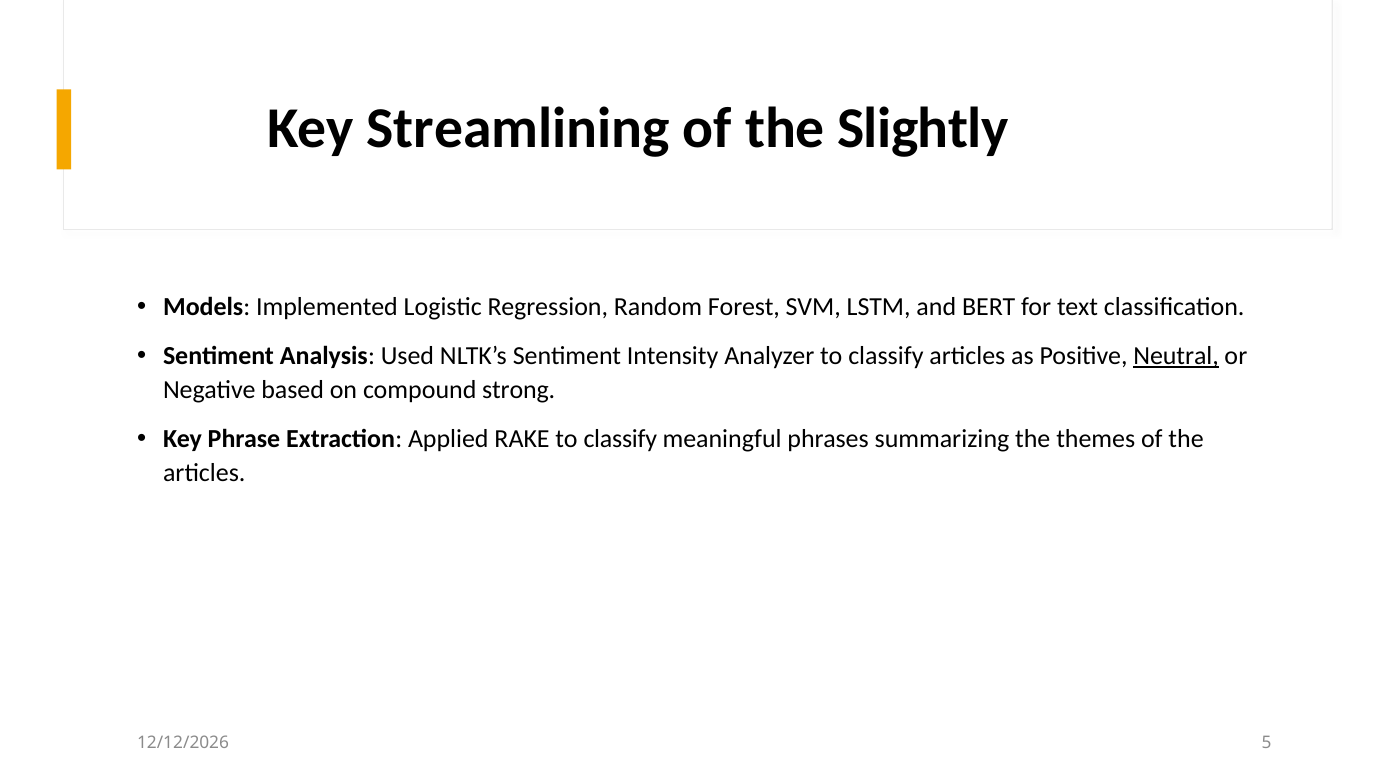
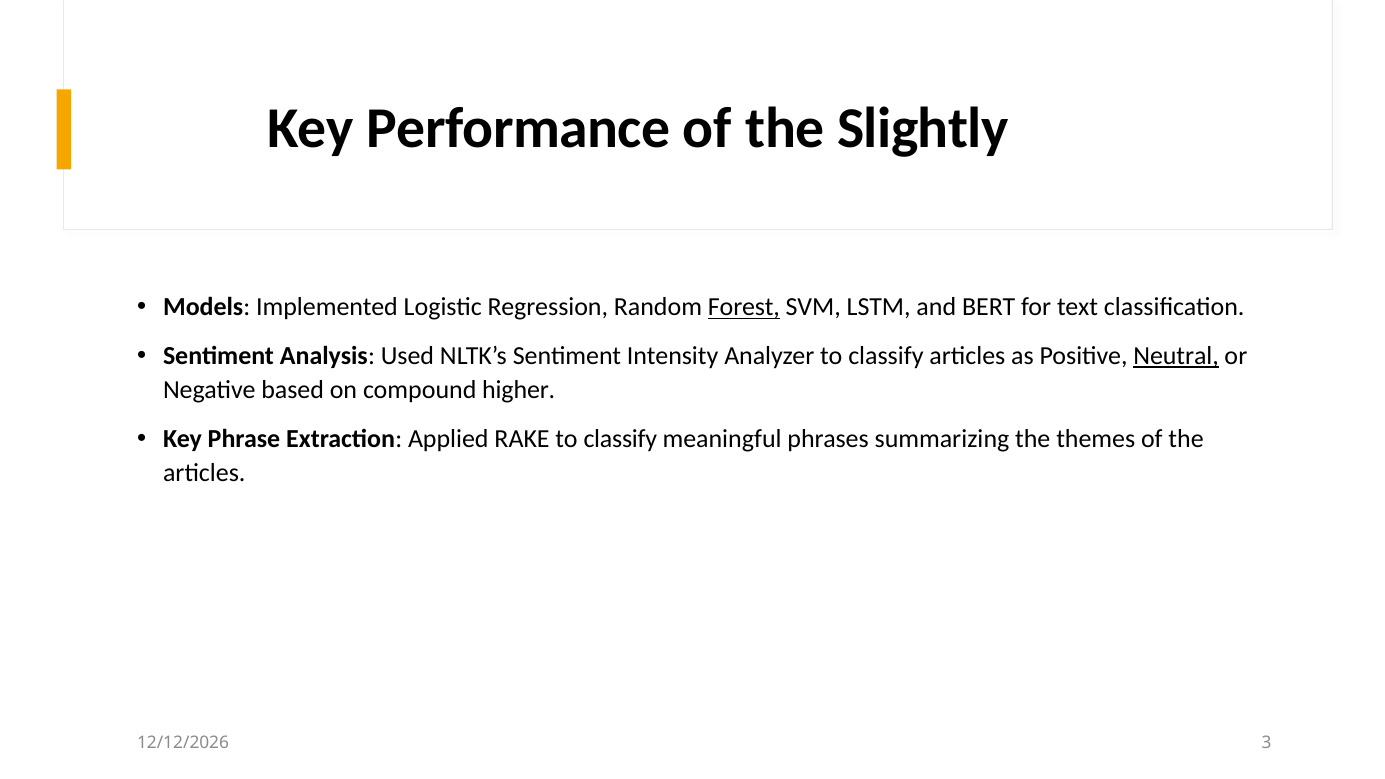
Streamlining: Streamlining -> Performance (518, 129)
Forest underline: none -> present (744, 307)
strong: strong -> higher (519, 390)
5: 5 -> 3 (1267, 743)
